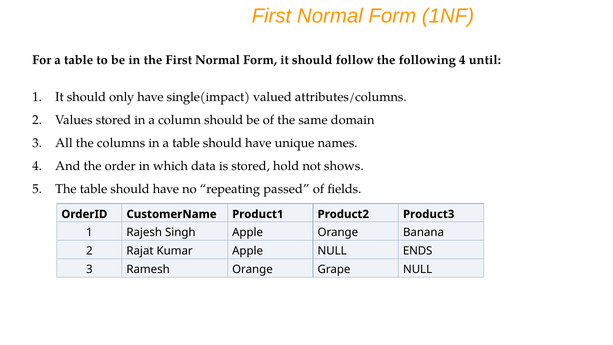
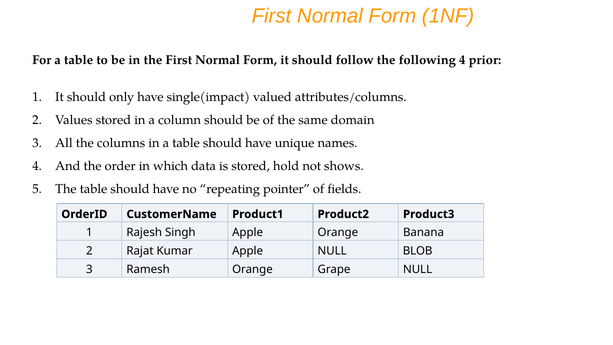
until: until -> prior (485, 60)
passed: passed -> pointer (287, 189)
ENDS: ENDS -> BLOB (418, 251)
